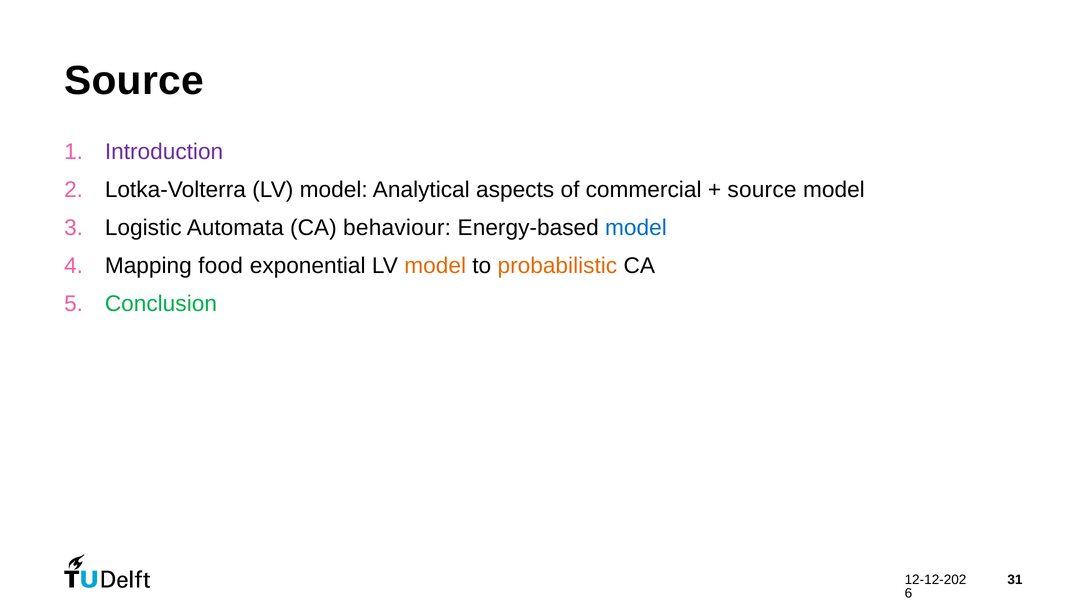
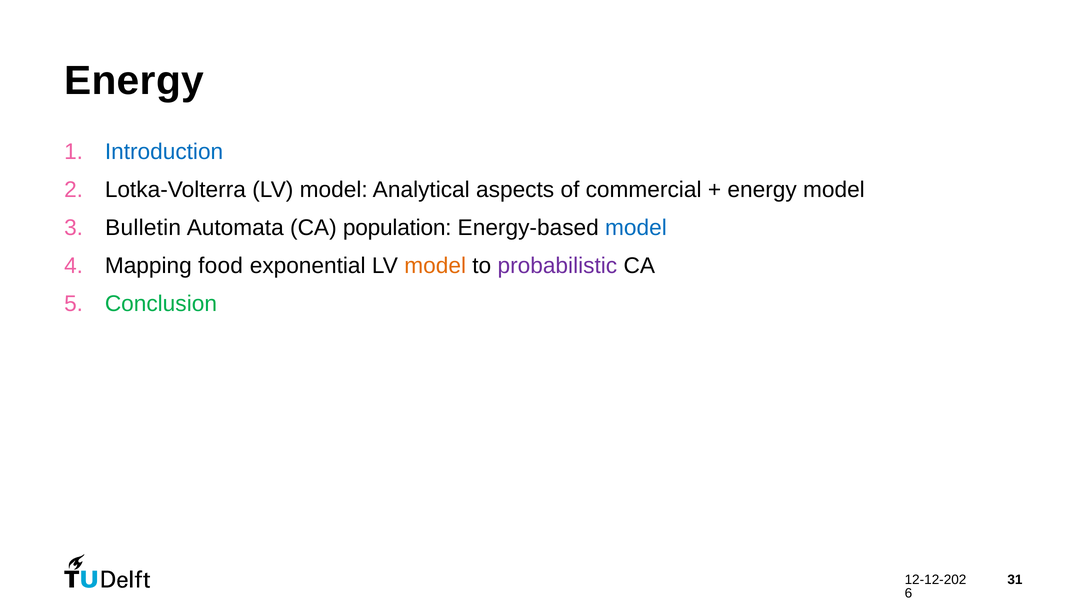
Source: Source -> Energy (134, 81)
Introduction colour: purple -> blue (164, 152)
source: source -> energy (762, 190)
Logistic: Logistic -> Bulletin (143, 228)
behaviour: behaviour -> population (397, 228)
probabilistic colour: orange -> purple (557, 266)
